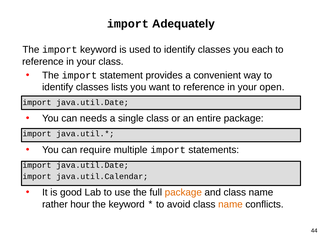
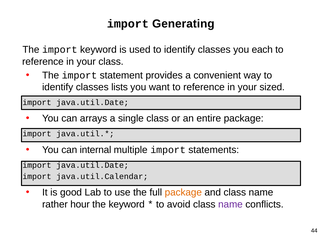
Adequately: Adequately -> Generating (183, 24)
open: open -> sized (272, 87)
needs: needs -> arrays (94, 118)
require: require -> internal (95, 150)
name colour: orange -> purple (230, 204)
